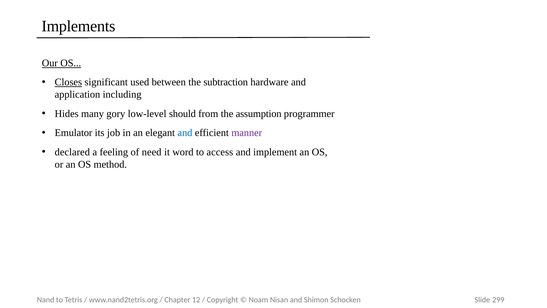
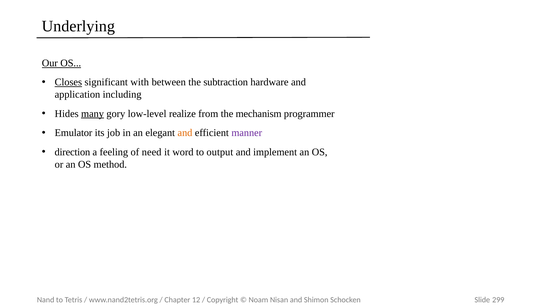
Implements: Implements -> Underlying (78, 26)
used: used -> with (140, 82)
many underline: none -> present (93, 114)
should: should -> realize (182, 114)
assumption: assumption -> mechanism (259, 114)
and colour: blue -> orange (185, 133)
declared: declared -> direction (72, 152)
access: access -> output (220, 152)
